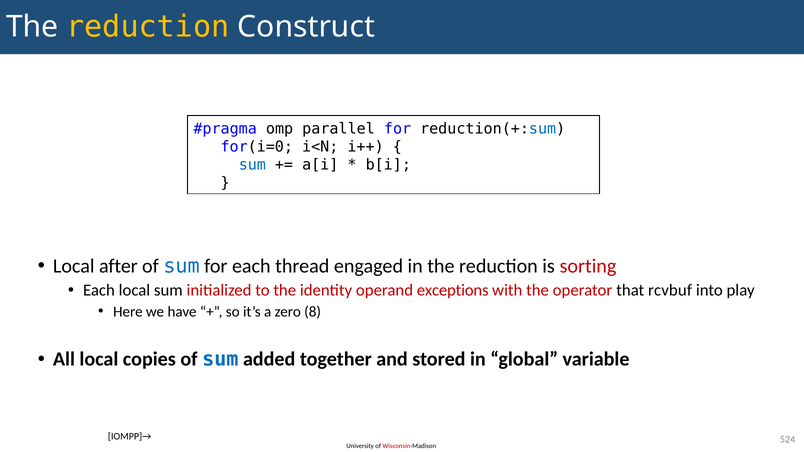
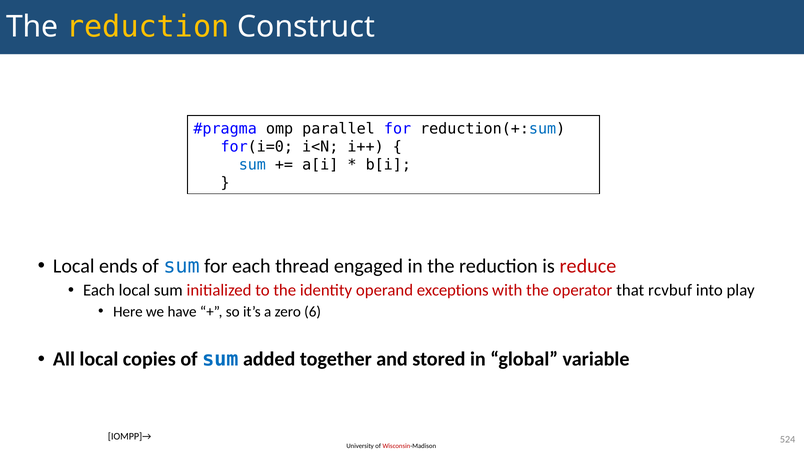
after: after -> ends (118, 266)
sorting: sorting -> reduce (588, 266)
8: 8 -> 6 (313, 312)
